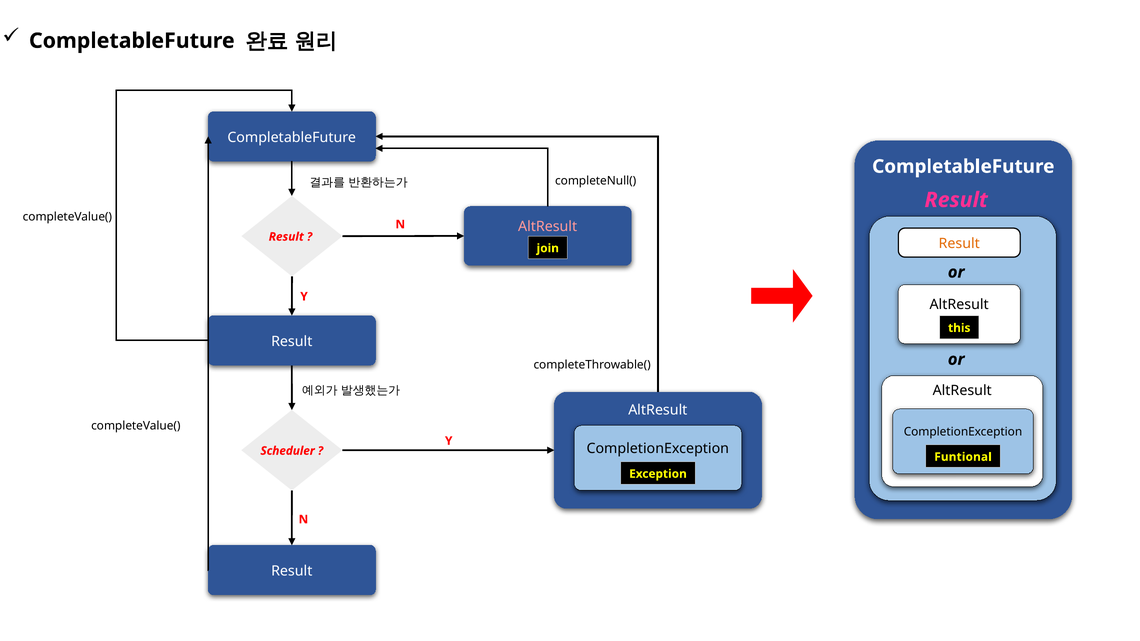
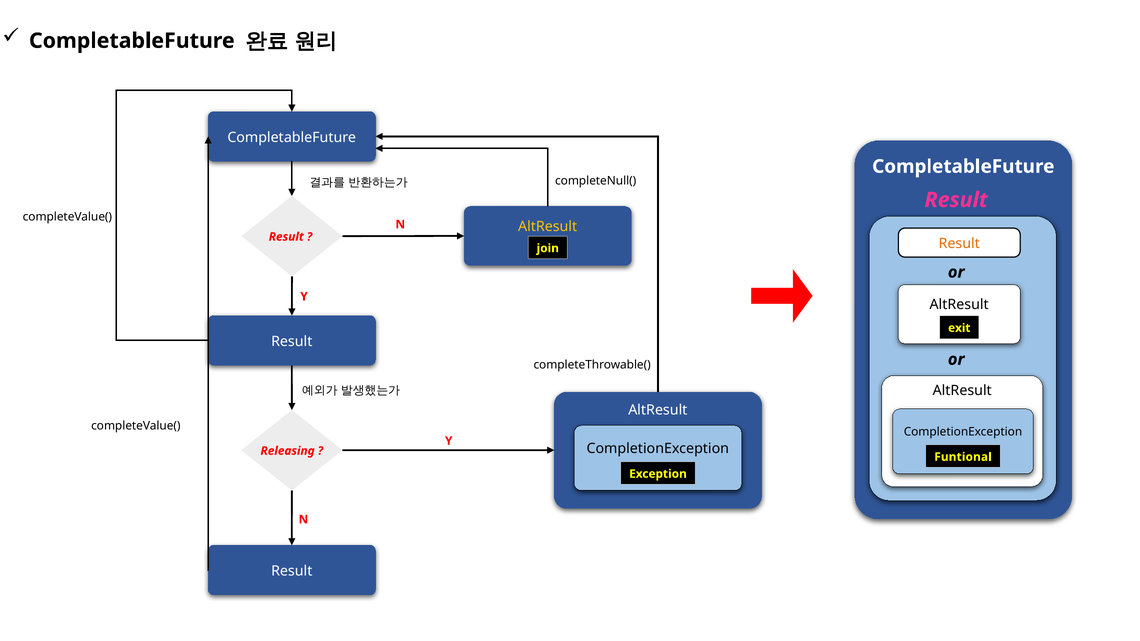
AltResult colour: pink -> yellow (548, 227)
this: this -> exit (959, 328)
Scheduler: Scheduler -> Releasing (288, 451)
